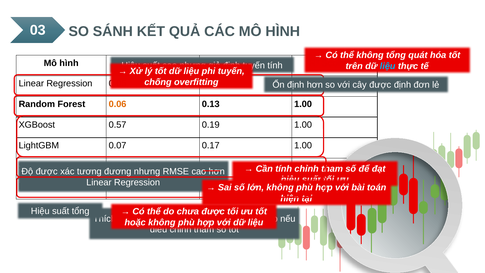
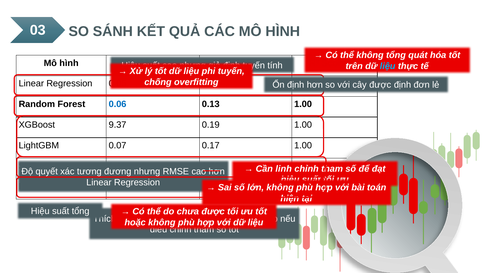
0.06 colour: orange -> blue (118, 104)
0.57: 0.57 -> 9.37 (118, 125)
Cần tính: tính -> linh (284, 169)
được: được -> quyết (47, 171)
